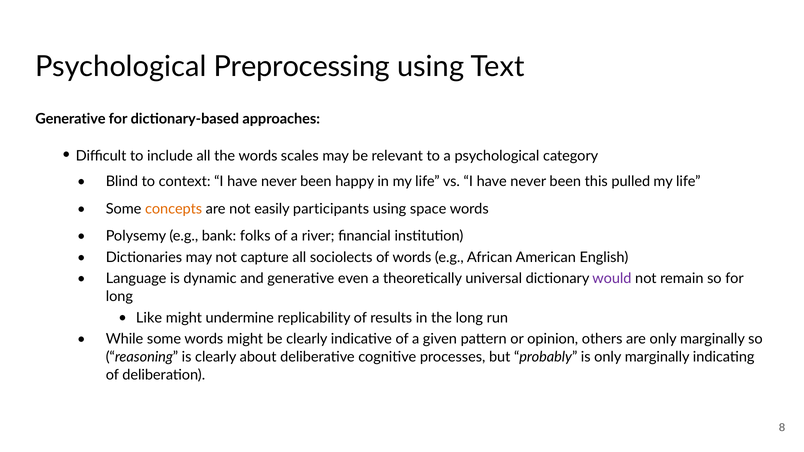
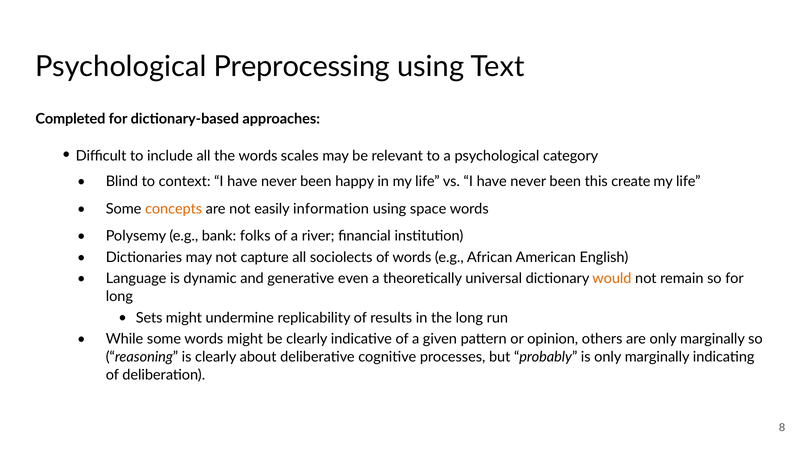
Generative: Generative -> Completed (70, 119)
pulled: pulled -> create (631, 182)
participants: participants -> information (331, 209)
would colour: purple -> orange (612, 279)
Like: Like -> Sets (149, 318)
